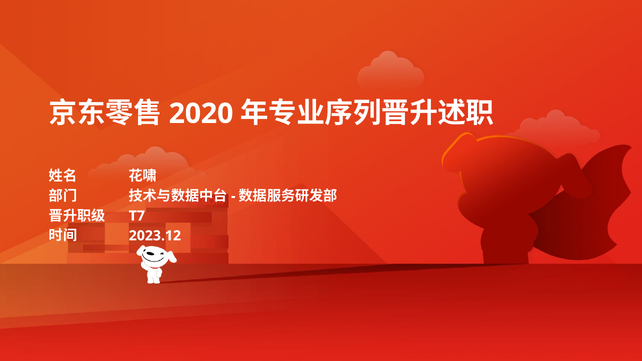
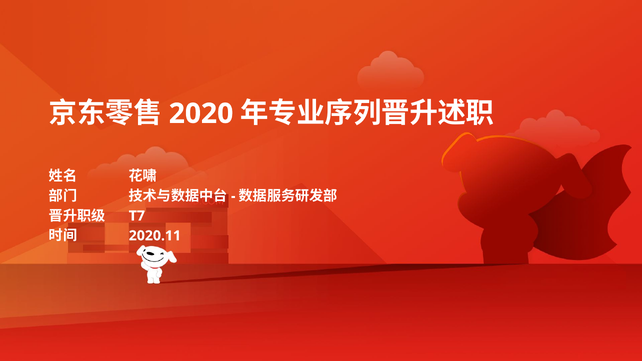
2023.12: 2023.12 -> 2020.11 (155, 236)
